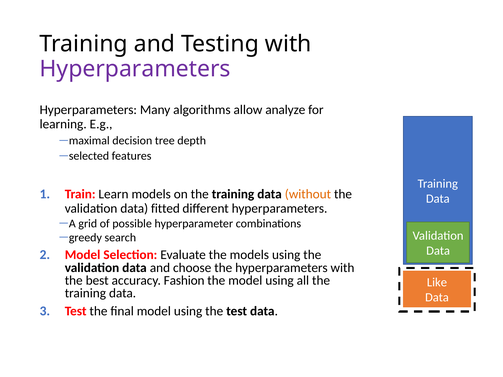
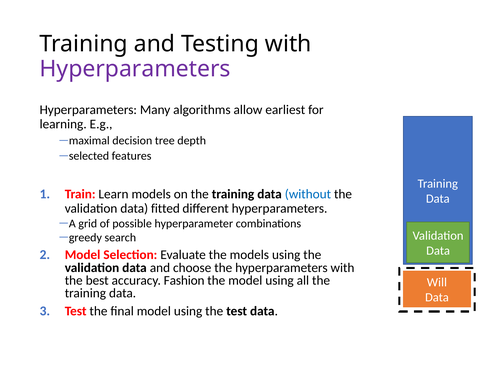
analyze: analyze -> earliest (285, 110)
without colour: orange -> blue (308, 194)
Like: Like -> Will (437, 283)
